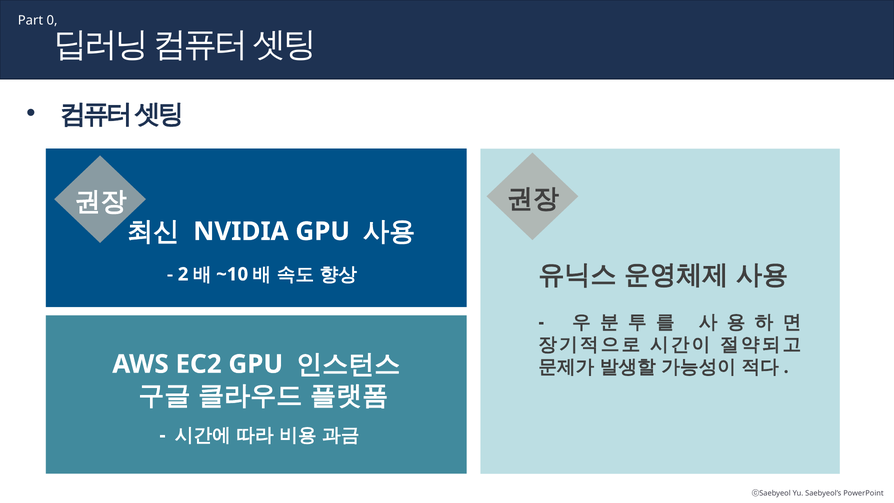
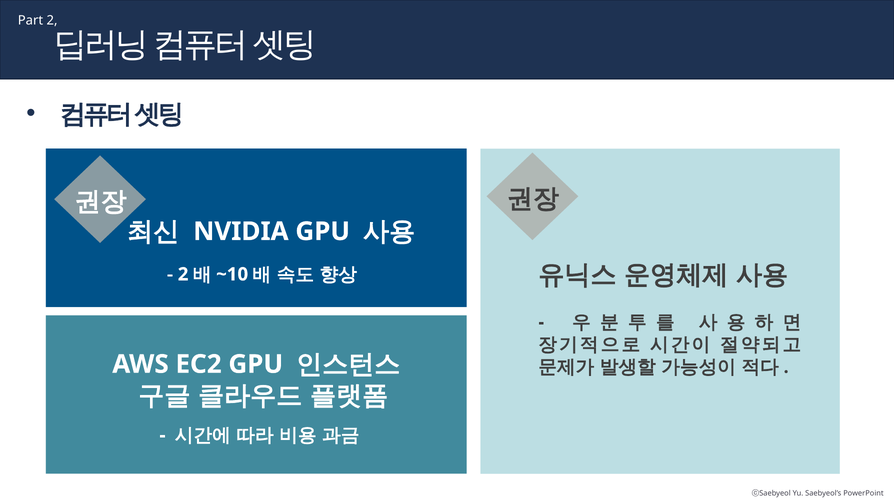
Part 0: 0 -> 2 (52, 21)
